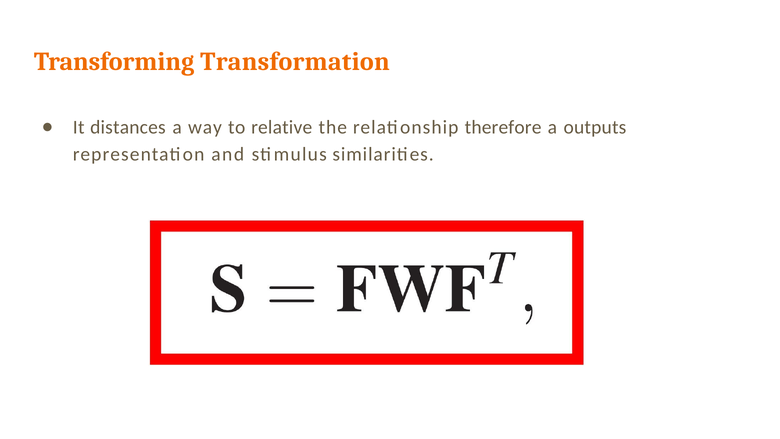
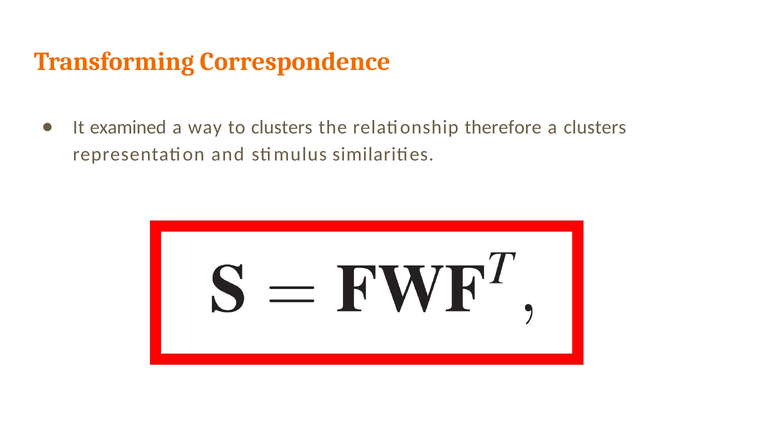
Transformation: Transformation -> Correspondence (295, 62)
distances: distances -> examined (128, 127)
to relative: relative -> clusters (282, 127)
a outputs: outputs -> clusters (595, 127)
